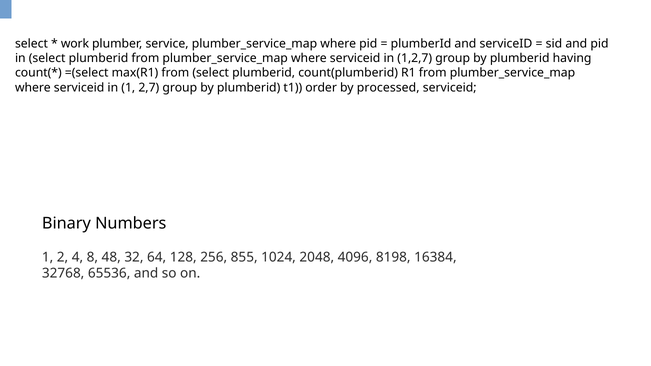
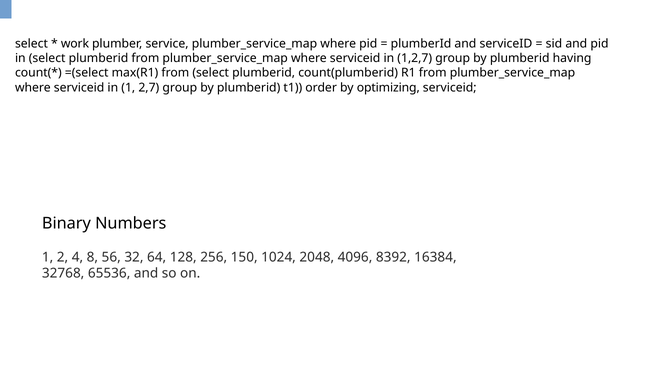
processed: processed -> optimizing (388, 88)
48: 48 -> 56 (111, 257)
855: 855 -> 150 (244, 257)
8198: 8198 -> 8392 (393, 257)
